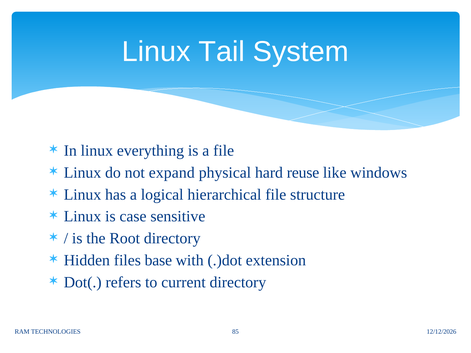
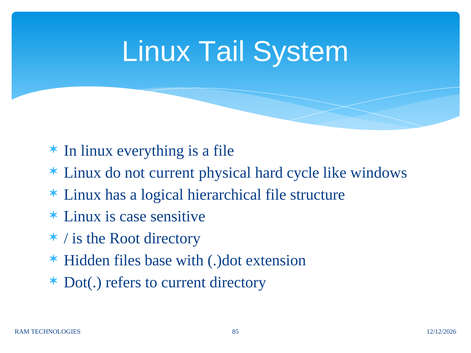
not expand: expand -> current (172, 173)
reuse: reuse -> cycle (303, 173)
